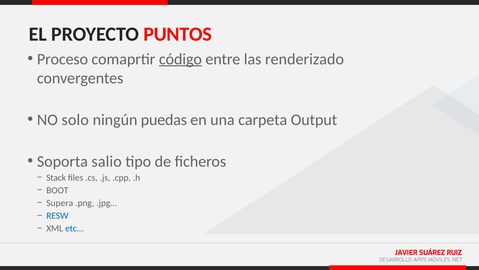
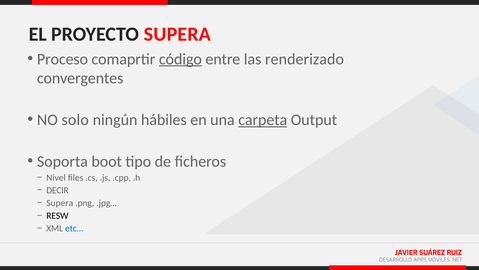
PROYECTO PUNTOS: PUNTOS -> SUPERA (177, 34)
puedas: puedas -> hábiles (164, 120)
carpeta underline: none -> present (263, 120)
salio: salio -> boot (107, 161)
Stack: Stack -> Nivel (56, 177)
BOOT: BOOT -> DECIR (57, 190)
RESW colour: blue -> black (57, 215)
